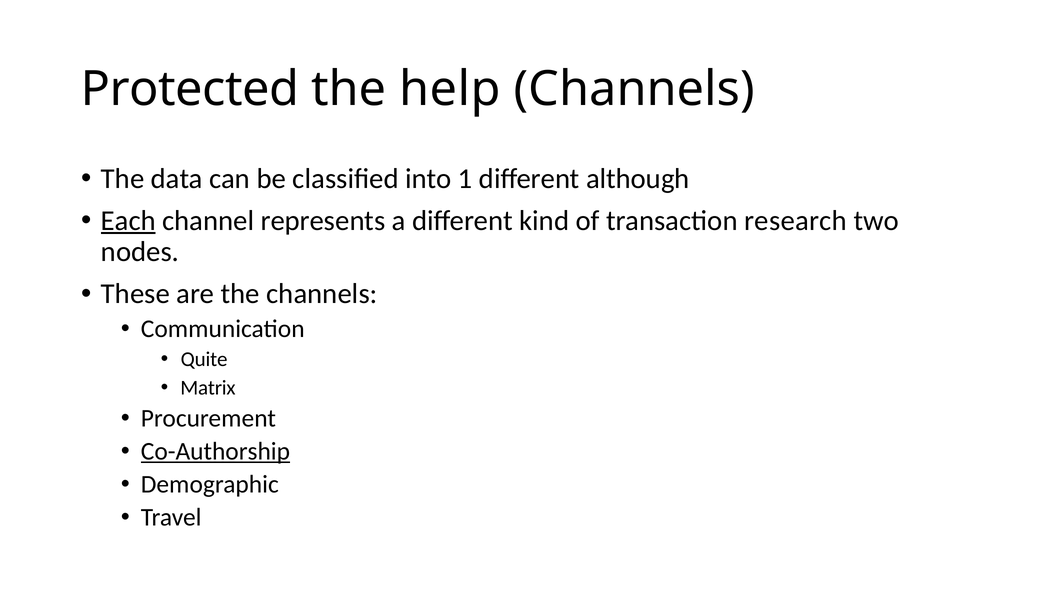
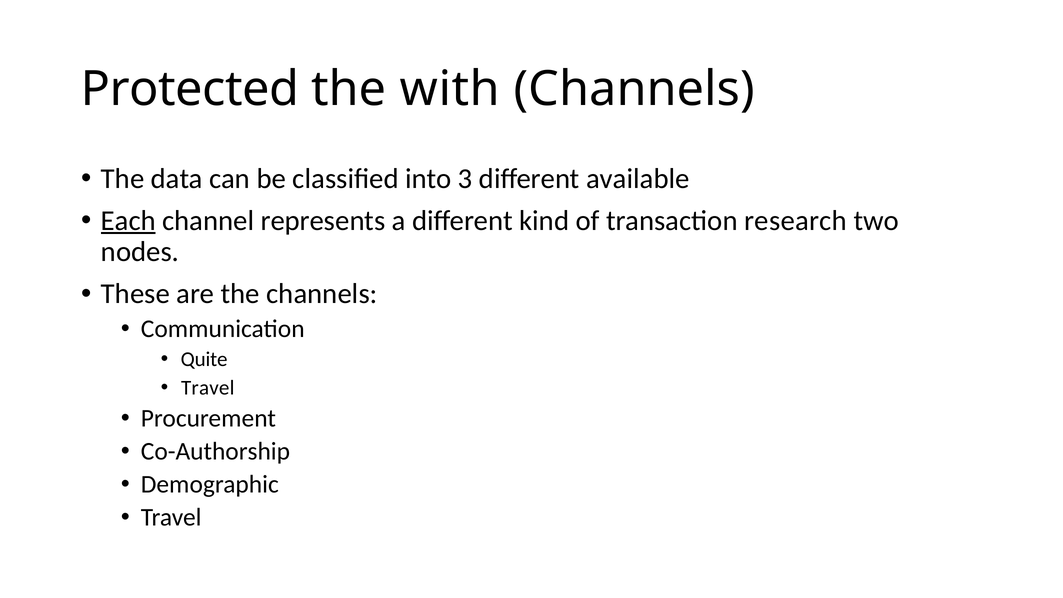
help: help -> with (450, 89)
1: 1 -> 3 (465, 179)
although: although -> available (638, 179)
Matrix: Matrix -> Travel (208, 388)
Co-Authorship underline: present -> none (215, 451)
